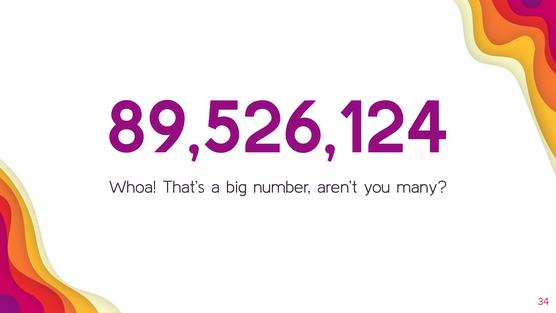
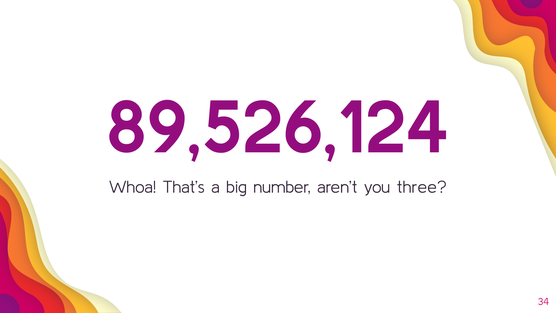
many: many -> three (422, 187)
